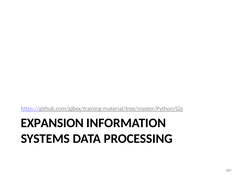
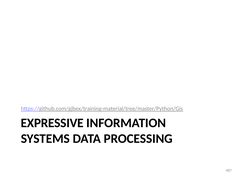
EXPANSION: EXPANSION -> EXPRESSIVE (52, 123)
